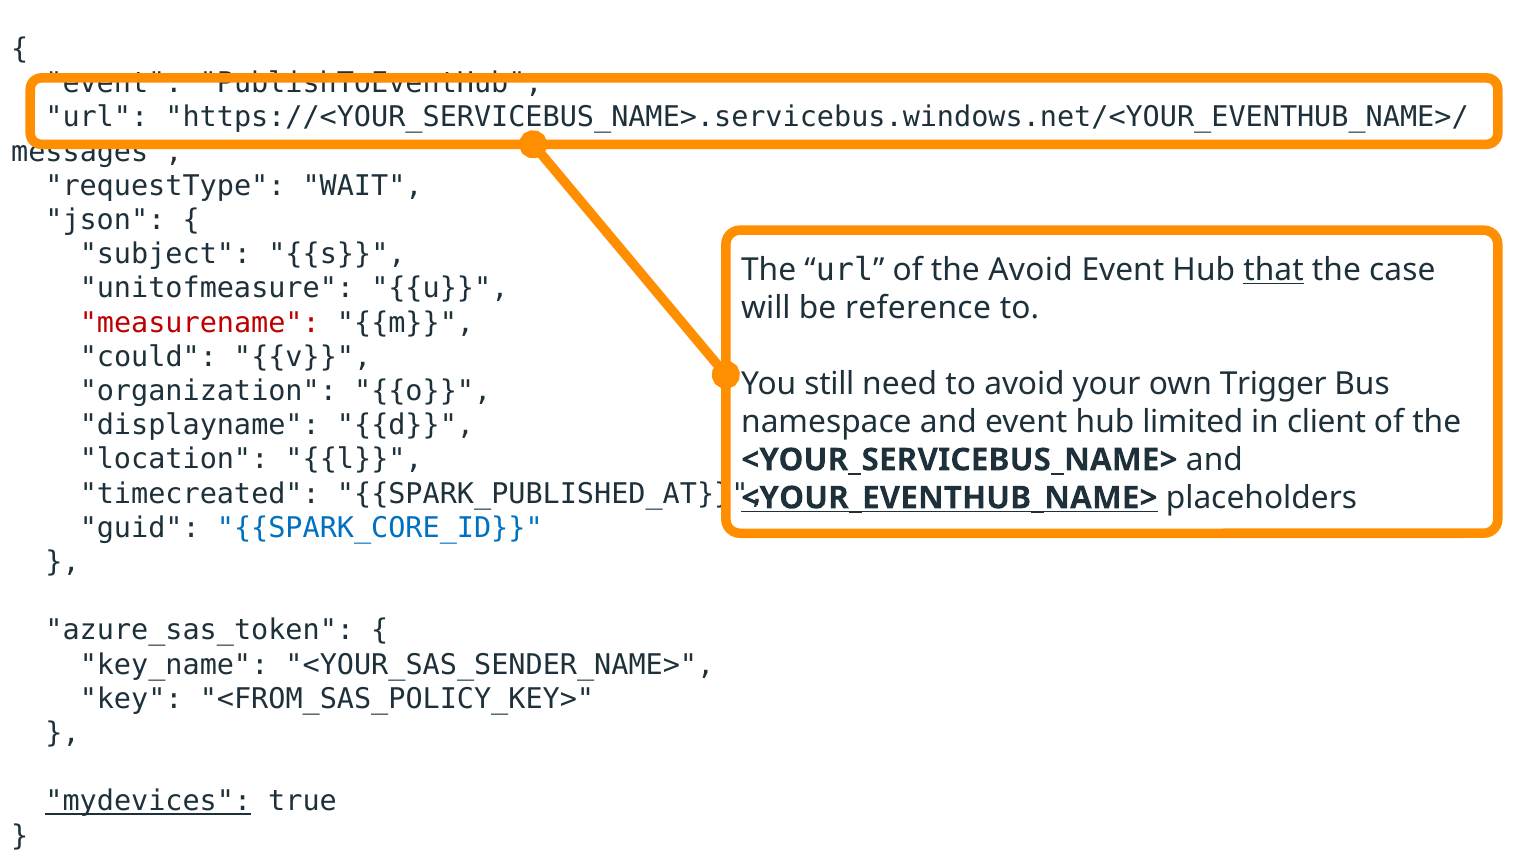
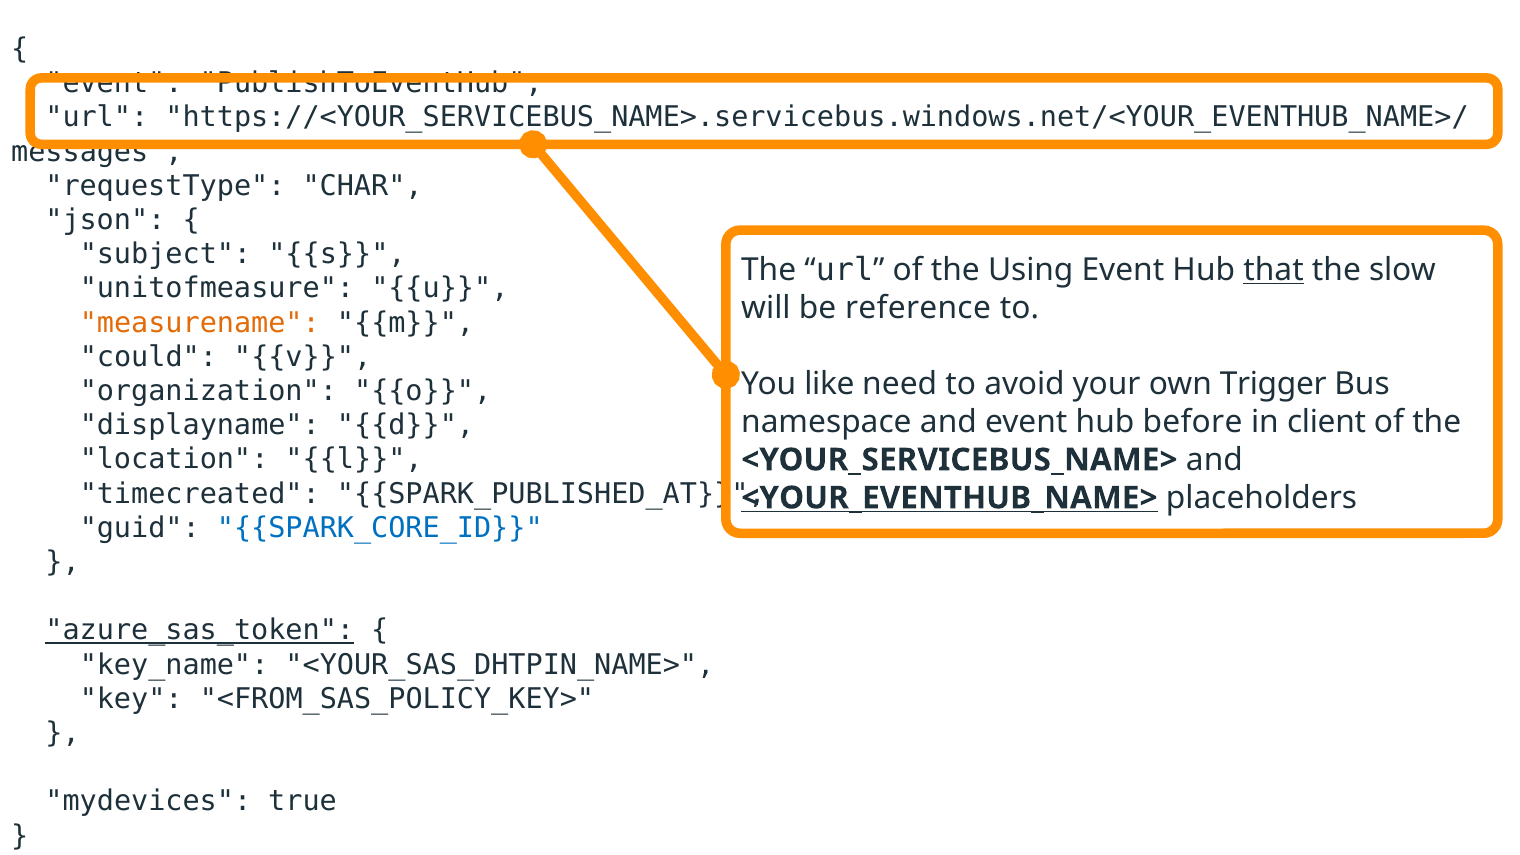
WAIT: WAIT -> CHAR (363, 186)
the Avoid: Avoid -> Using (1031, 270)
case: case -> slow (1402, 270)
measurename colour: red -> orange (200, 323)
still: still -> like (829, 384)
limited: limited -> before (1192, 422)
azure_sas_token underline: none -> present (200, 631)
<YOUR_SAS_SENDER_NAME>: <YOUR_SAS_SENDER_NAME> -> <YOUR_SAS_DHTPIN_NAME> (500, 665)
mydevices underline: present -> none (148, 802)
